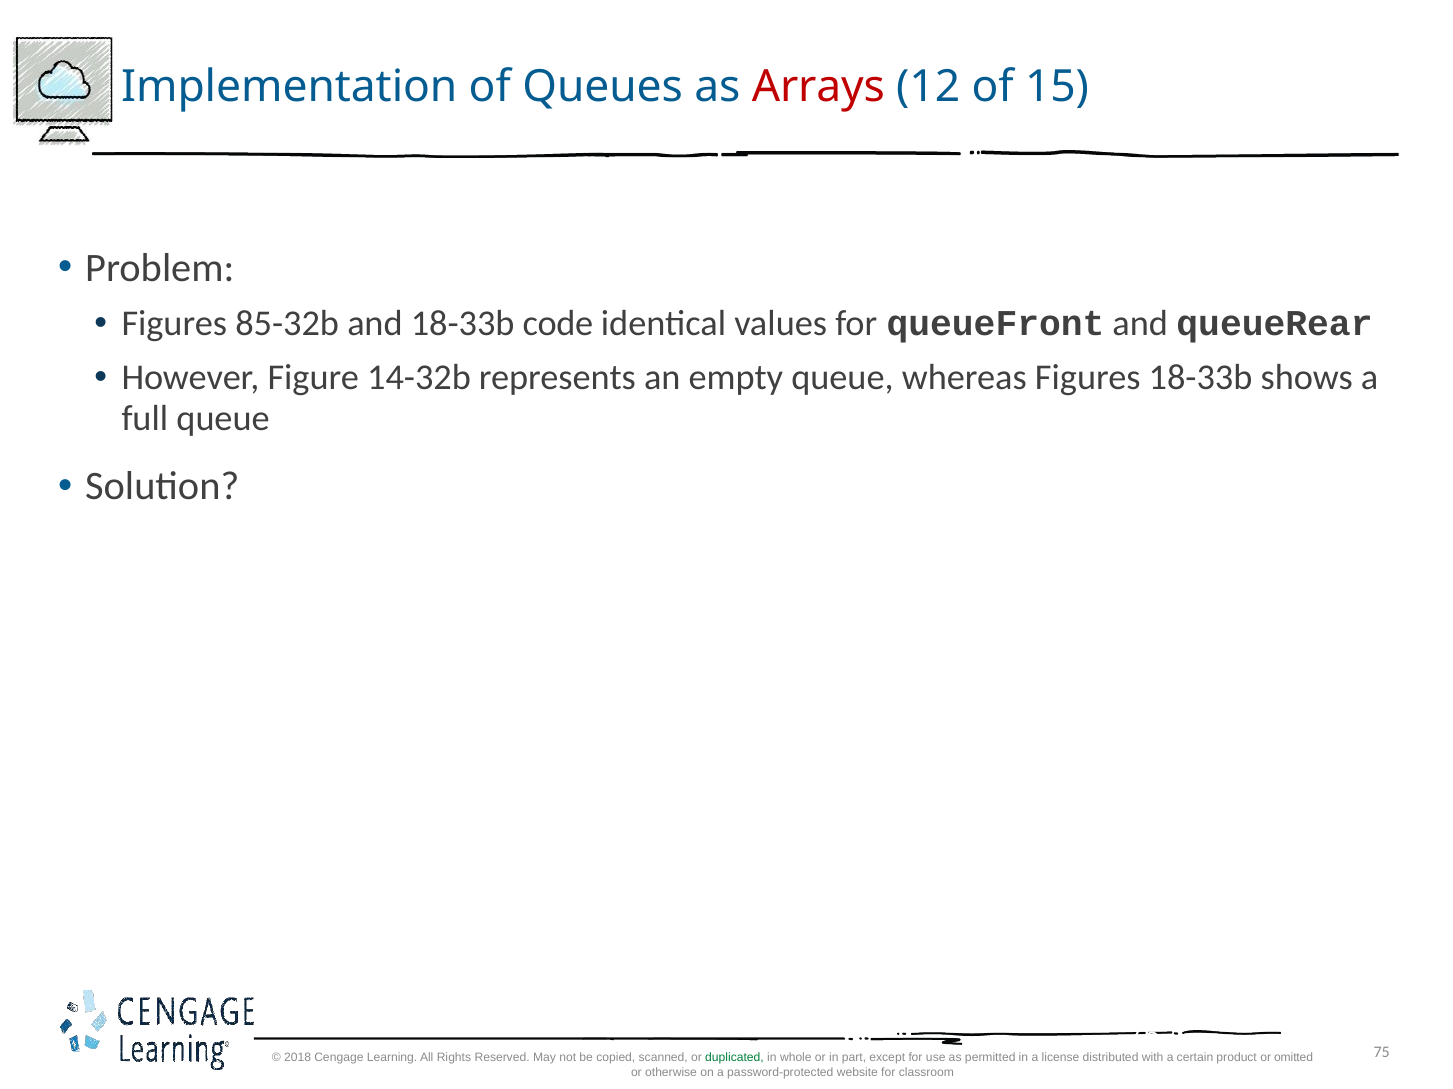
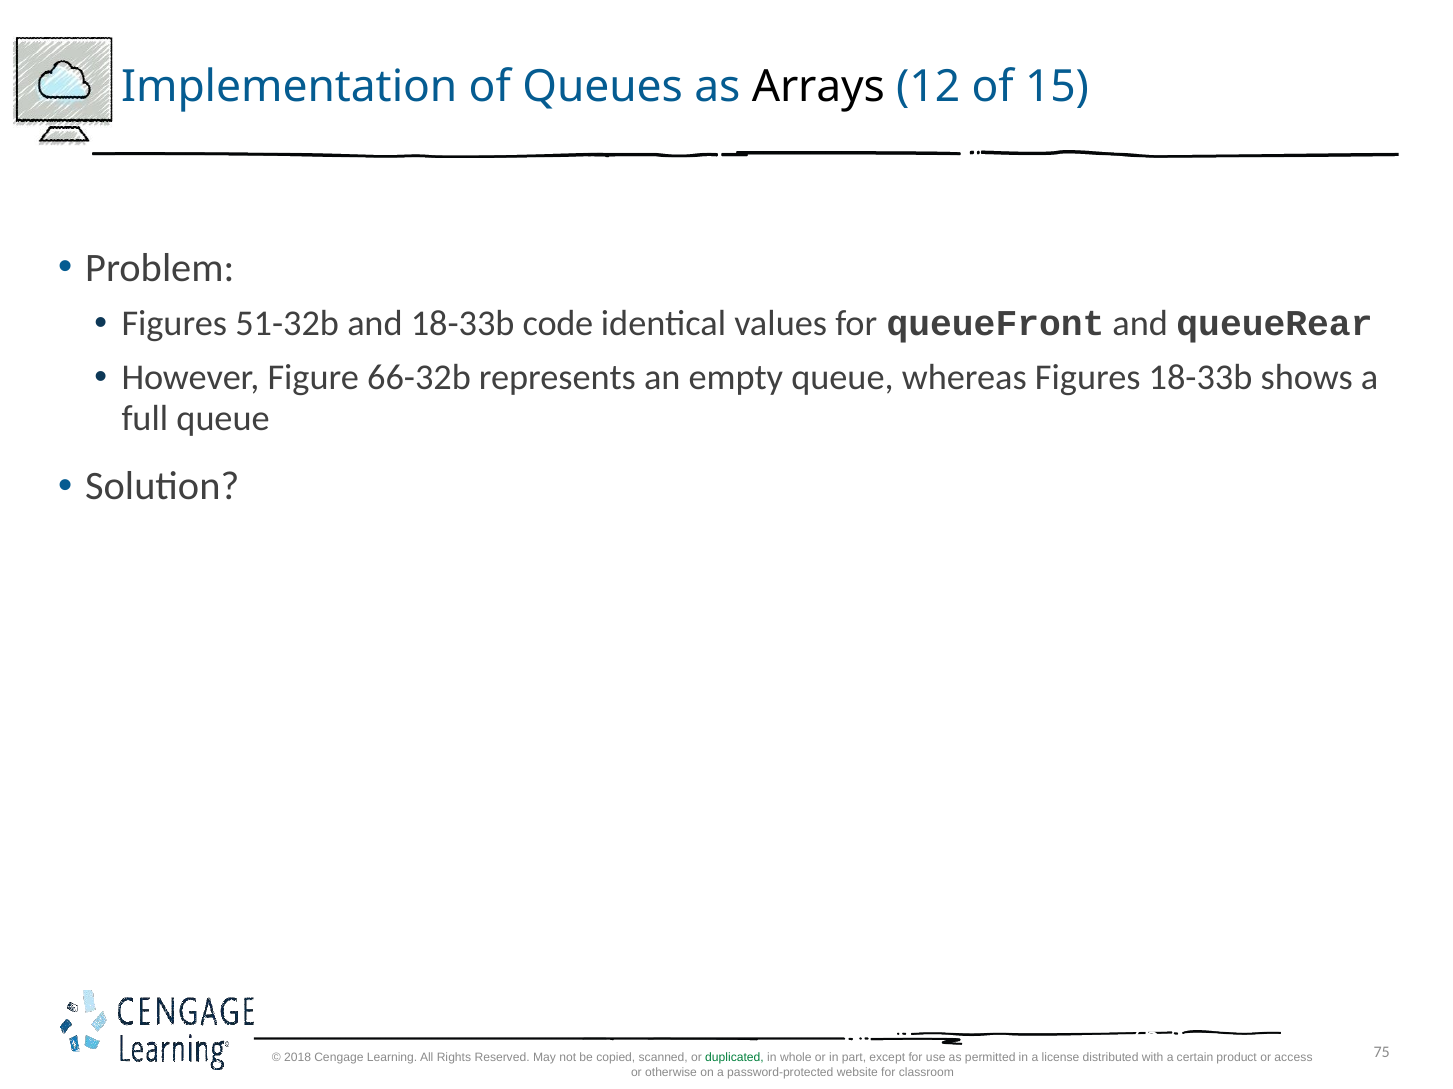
Arrays colour: red -> black (818, 87)
85-32b: 85-32b -> 51-32b (287, 324)
14-32b: 14-32b -> 66-32b (419, 377)
omitted: omitted -> access (1293, 1058)
